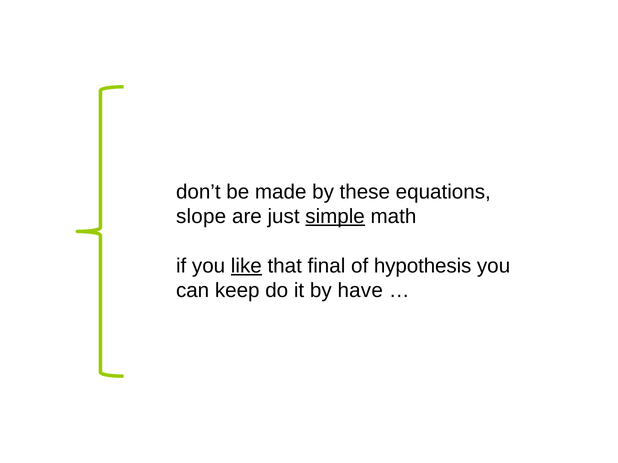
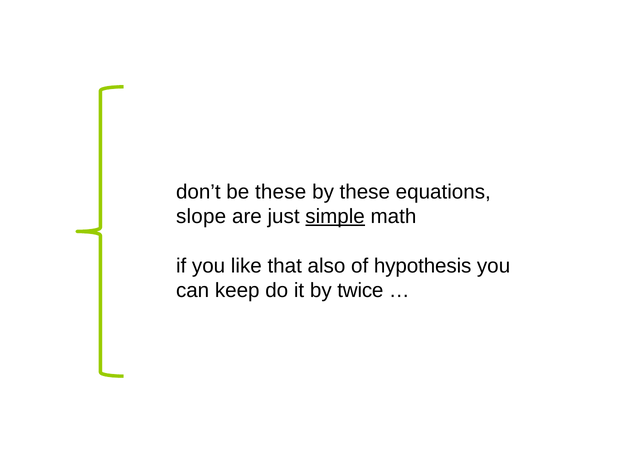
be made: made -> these (281, 192)
like underline: present -> none (246, 266)
final: final -> also (326, 266)
have: have -> twice (360, 291)
